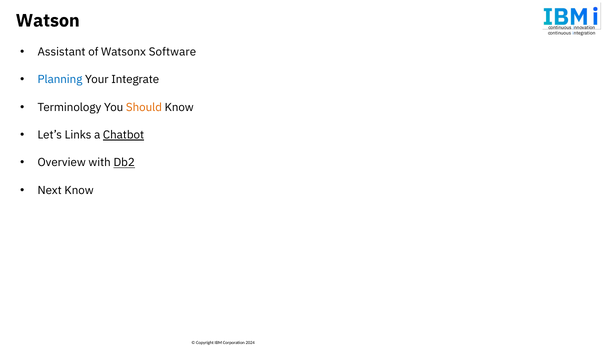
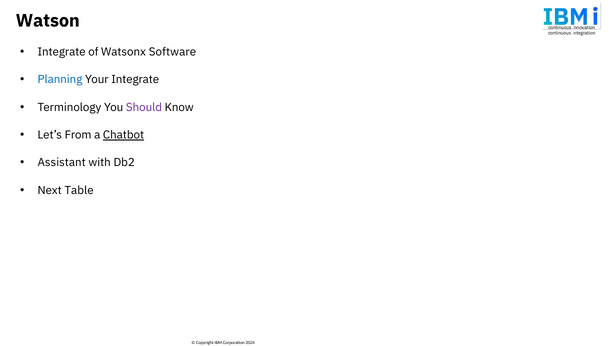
Assistant: Assistant -> Integrate (62, 52)
Should colour: orange -> purple (144, 107)
Links: Links -> From (78, 135)
Overview: Overview -> Assistant (62, 163)
Db2 underline: present -> none (124, 163)
Next Know: Know -> Table (79, 190)
